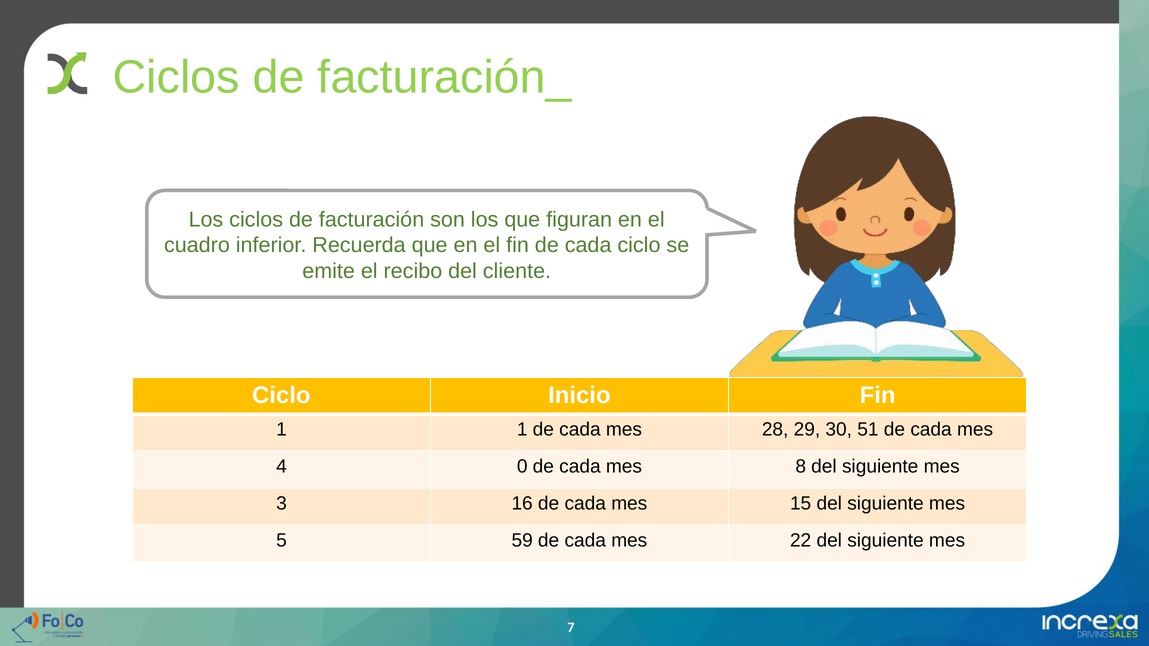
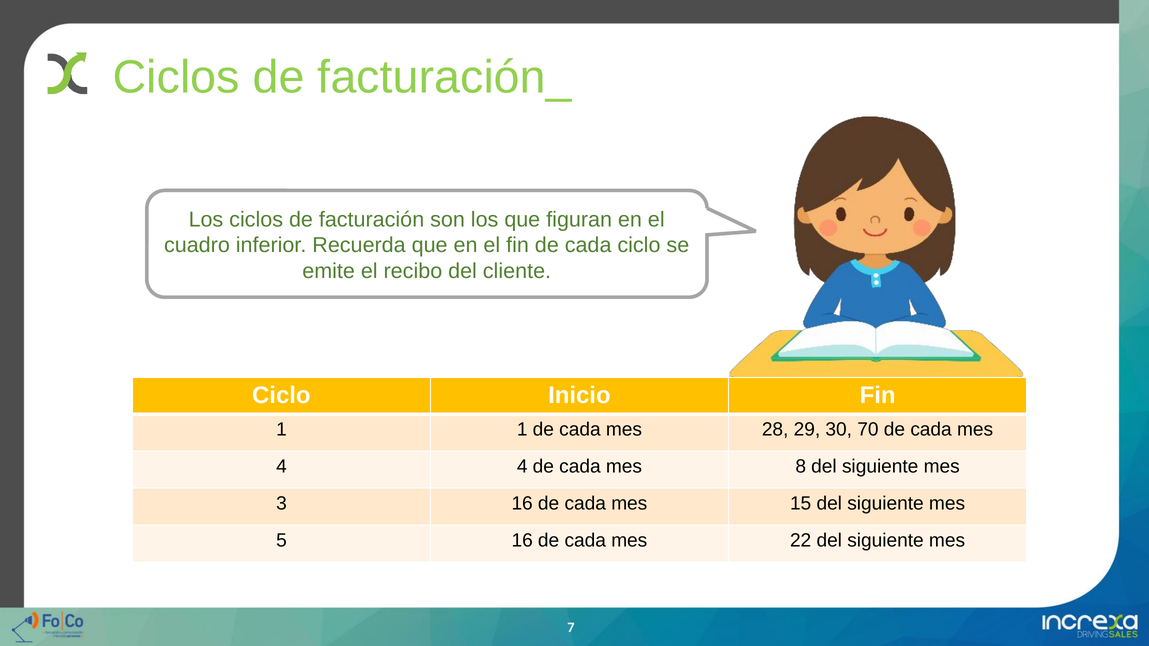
51: 51 -> 70 (868, 430)
4 0: 0 -> 4 (522, 467)
5 59: 59 -> 16 (522, 541)
